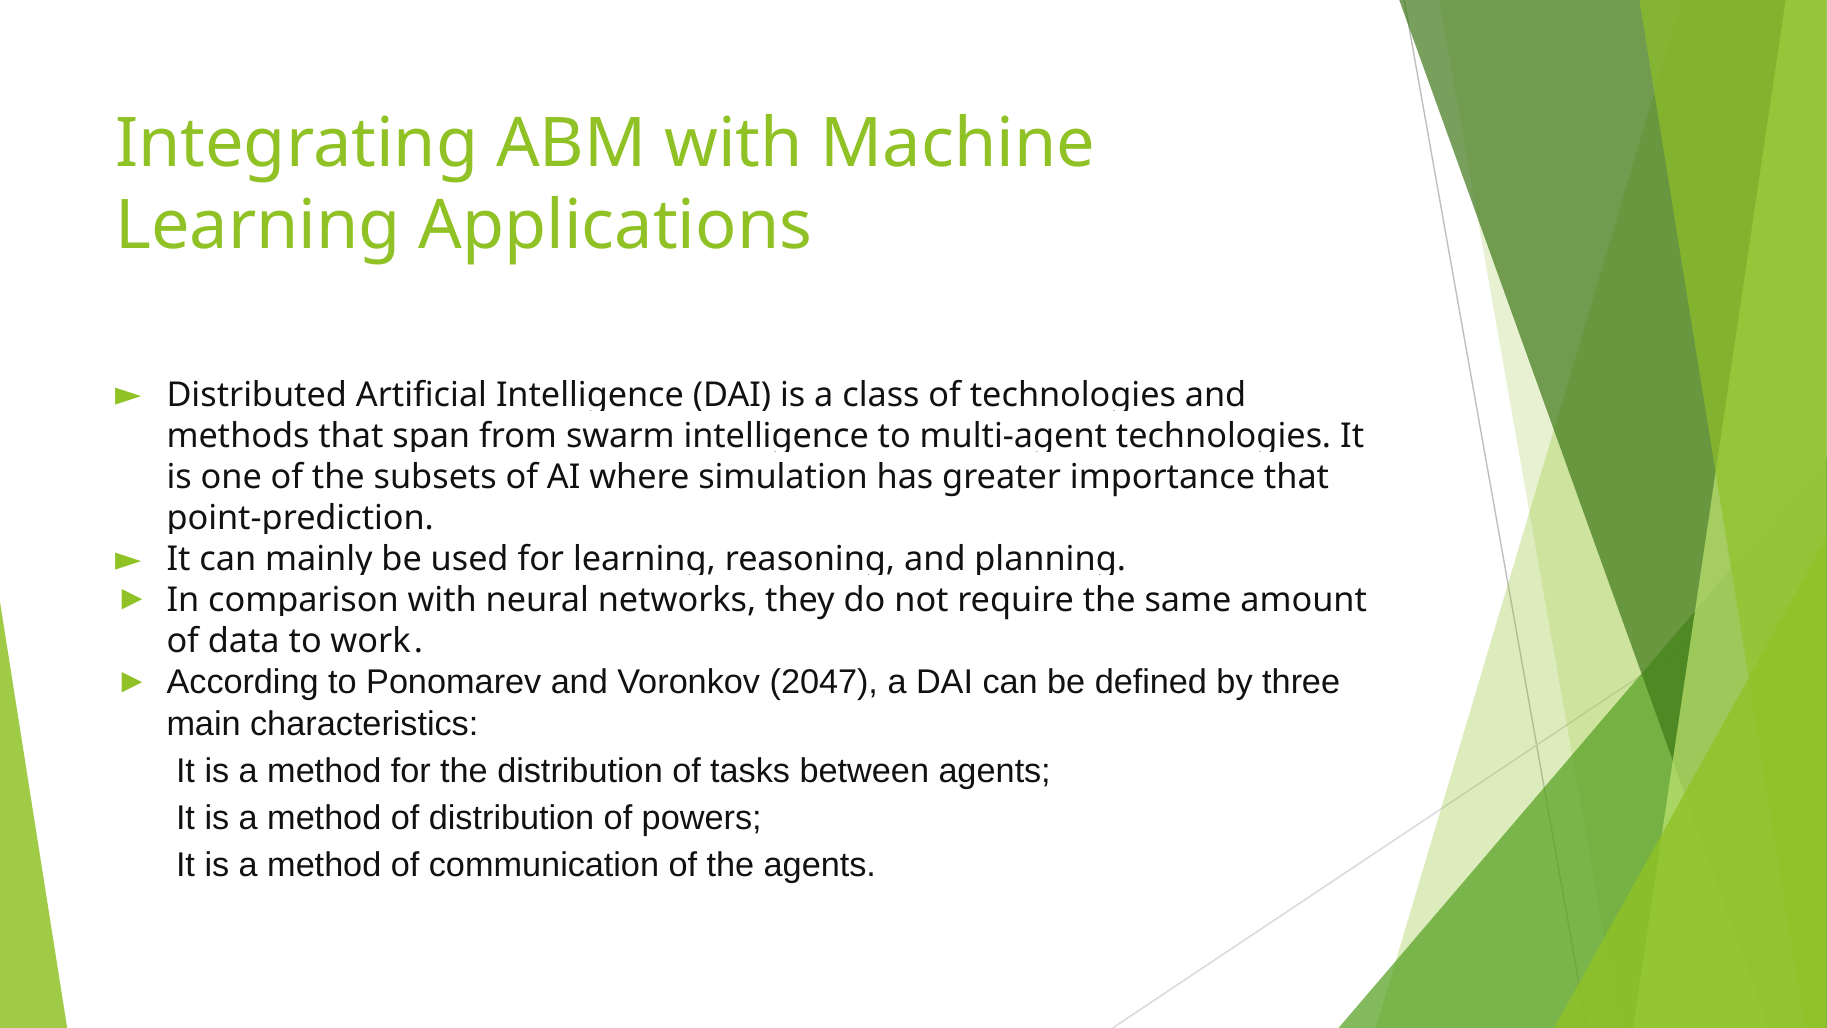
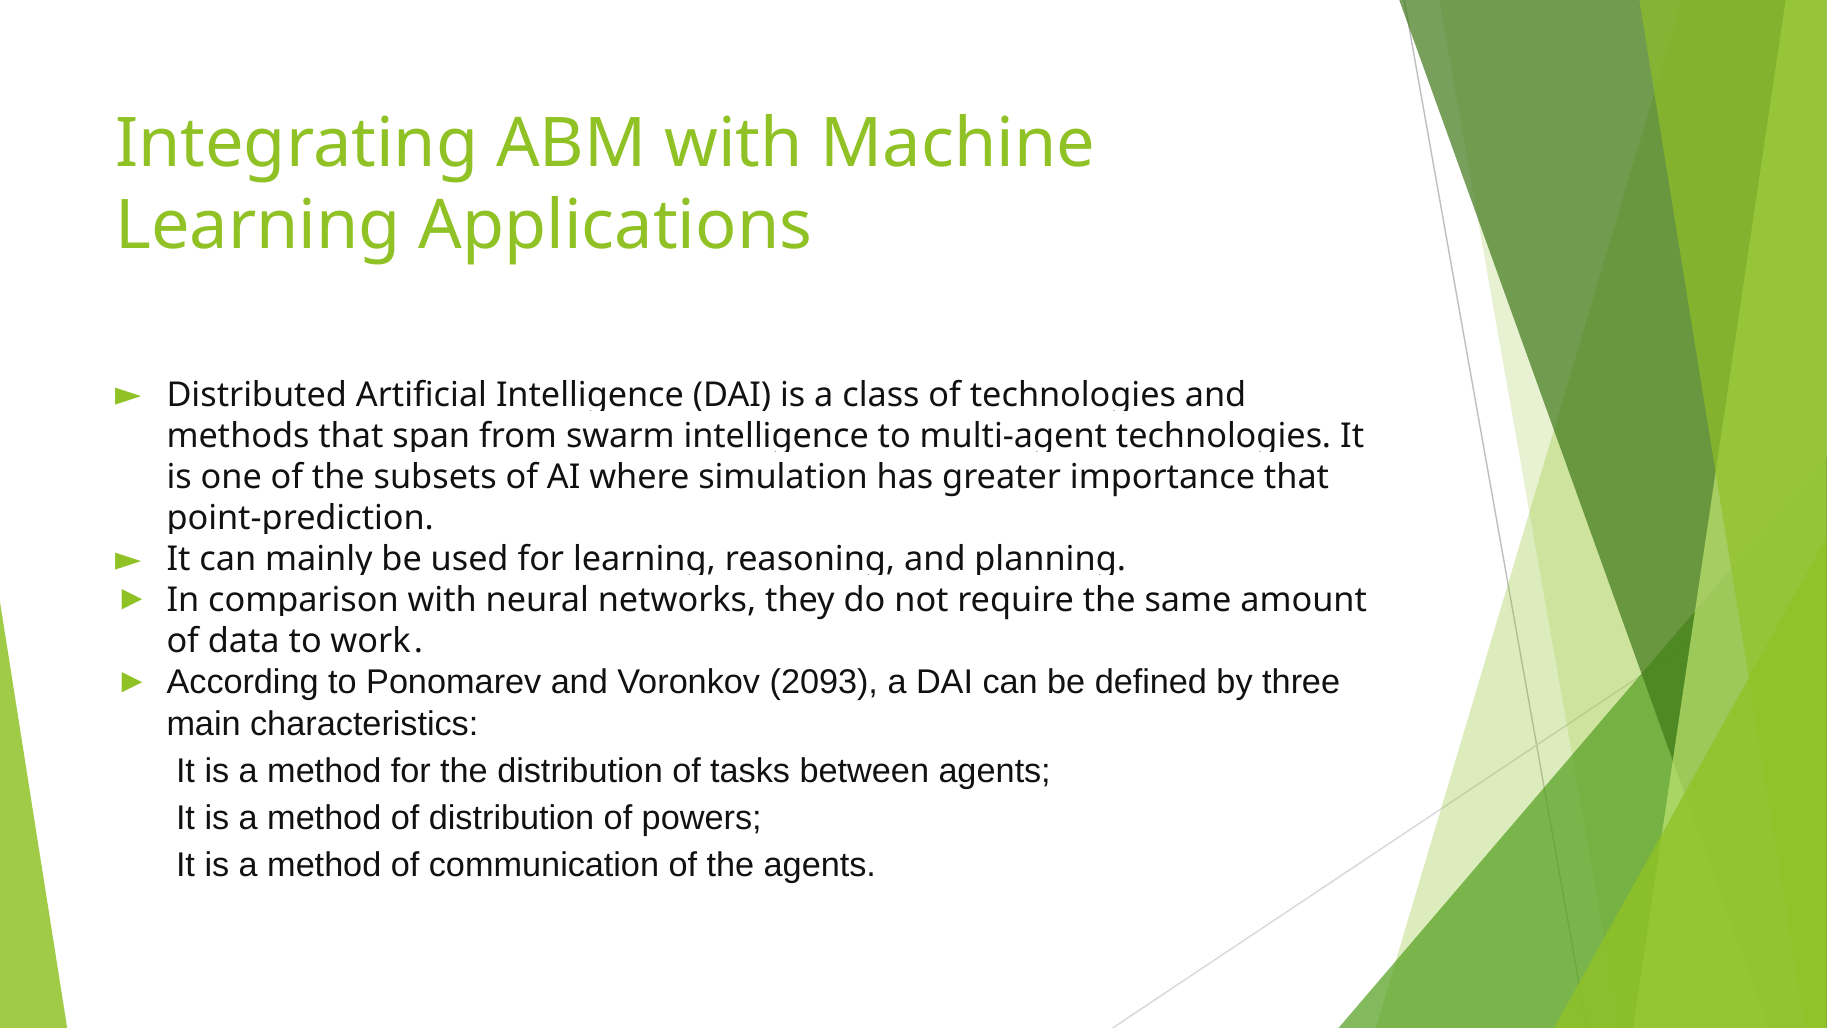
2047: 2047 -> 2093 (824, 682)
